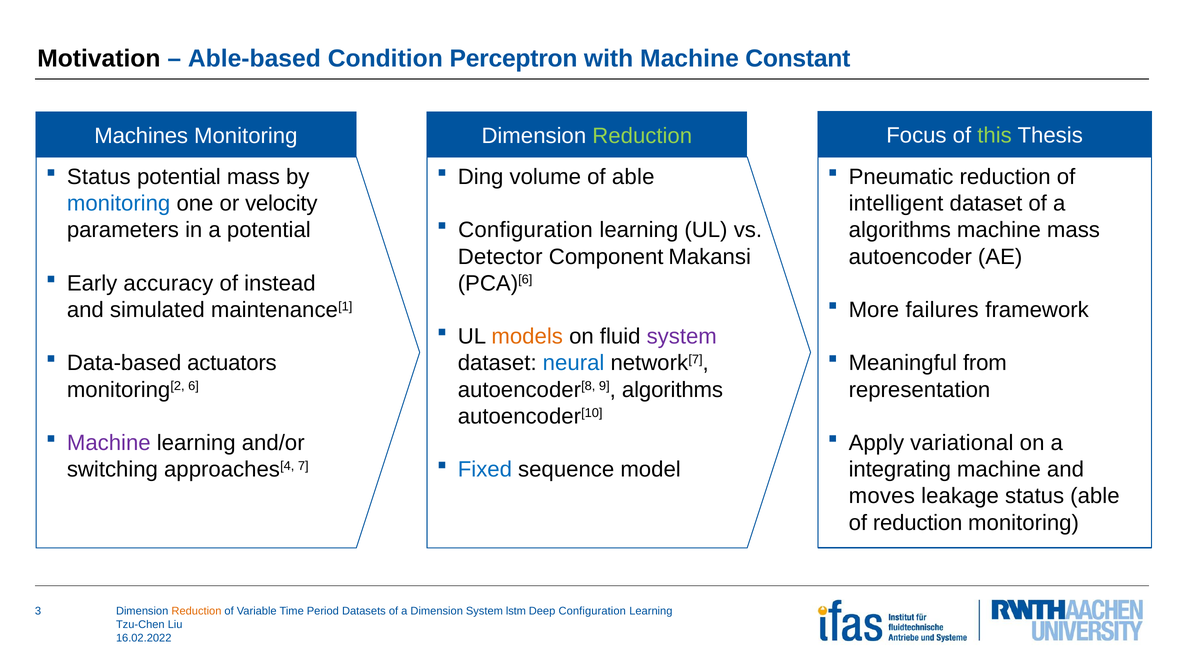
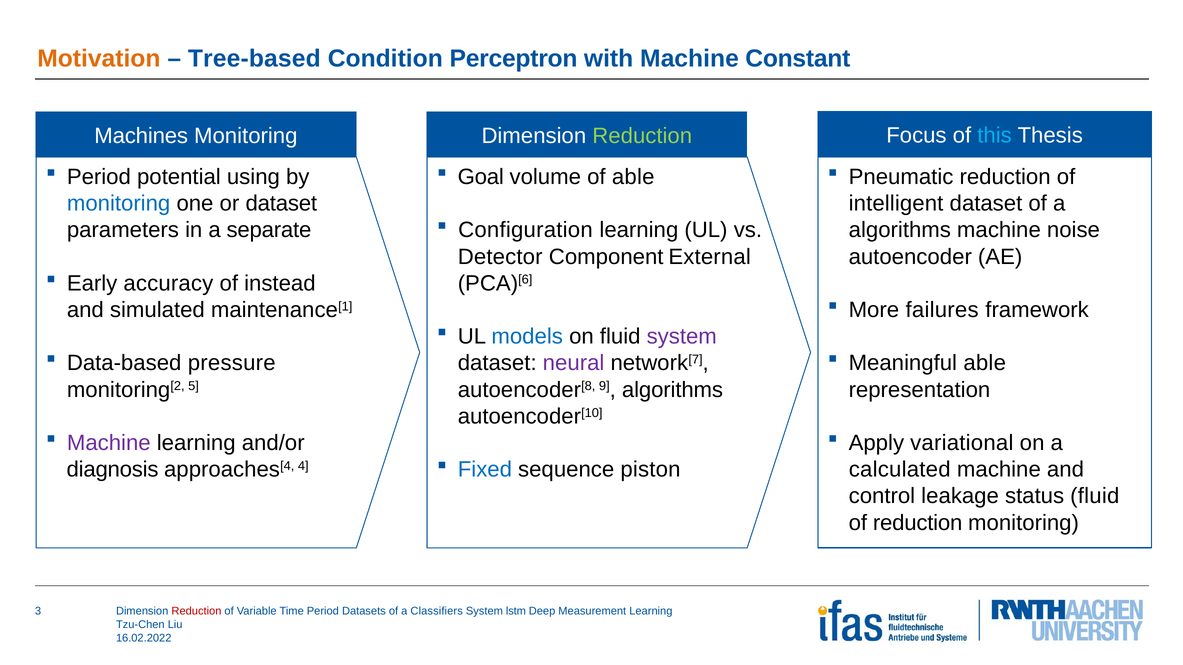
Motivation colour: black -> orange (99, 59)
Able-based: Able-based -> Tree-based (254, 59)
this colour: light green -> light blue (995, 136)
Status: Status -> Period (99, 177)
potential mass: mass -> using (253, 177)
Ding: Ding -> Goal (481, 177)
or velocity: velocity -> dataset (281, 204)
a potential: potential -> separate (269, 230)
machine mass: mass -> noise (1073, 230)
Makansi: Makansi -> External (710, 257)
models colour: orange -> blue (527, 337)
actuators: actuators -> pressure (232, 363)
Meaningful from: from -> able (985, 363)
neural colour: blue -> purple (574, 363)
6: 6 -> 5 (194, 386)
model: model -> piston (650, 470)
switching: switching -> diagnosis (113, 470)
7: 7 -> 4 (303, 466)
integrating: integrating -> calculated (900, 470)
moves: moves -> control (882, 496)
status able: able -> fluid (1095, 496)
Reduction colour: orange -> red (196, 612)
a Dimension: Dimension -> Classifiers (437, 612)
Configuration: Configuration -> Measurement (592, 612)
